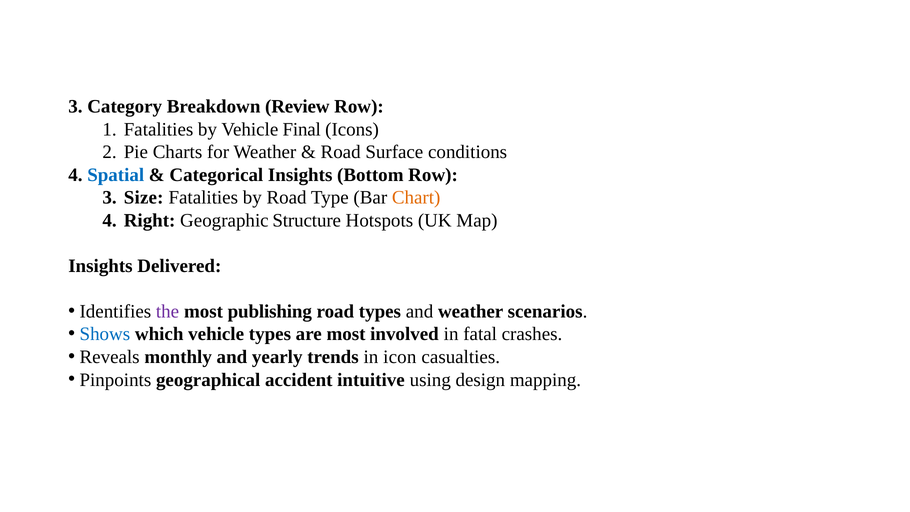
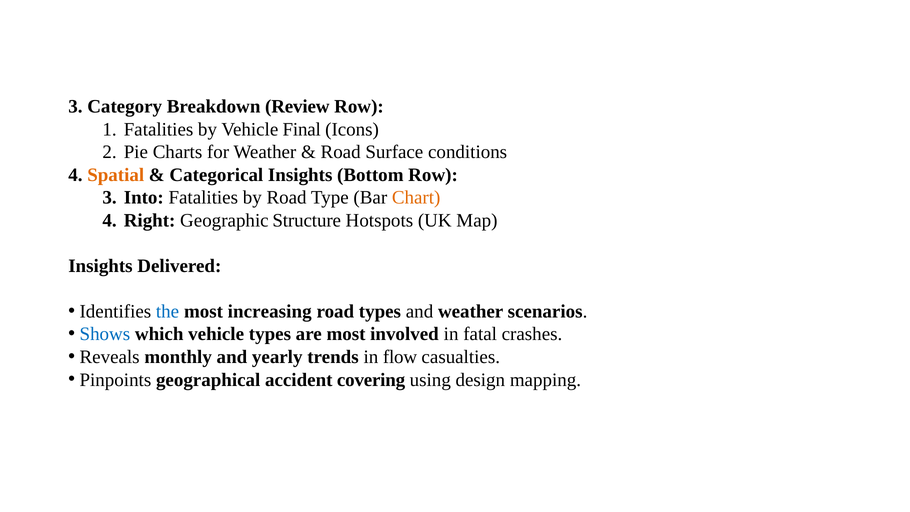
Spatial colour: blue -> orange (116, 175)
Size: Size -> Into (144, 198)
the colour: purple -> blue (168, 311)
publishing: publishing -> increasing (270, 311)
icon: icon -> flow (400, 357)
intuitive: intuitive -> covering (371, 380)
